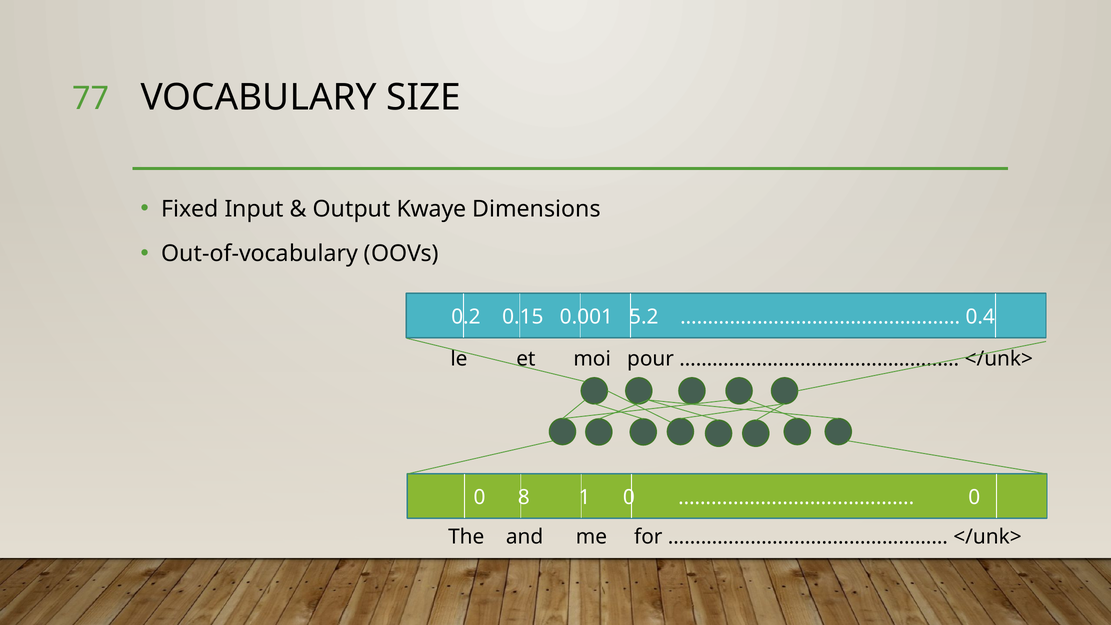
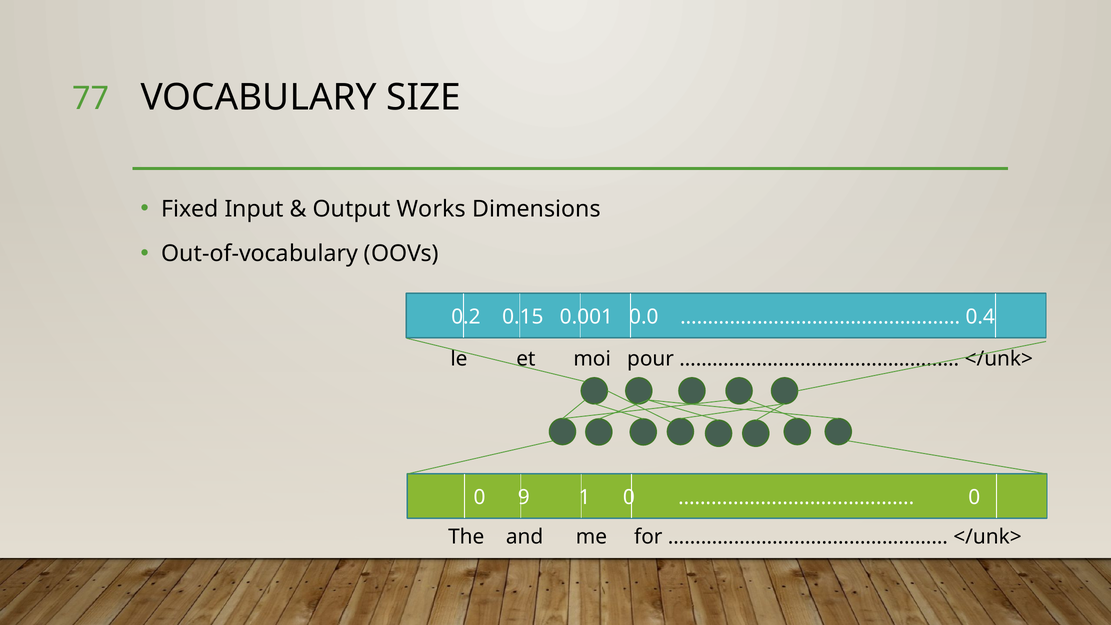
Kwaye: Kwaye -> Works (431, 209)
5.2: 5.2 -> 0.0 (644, 317)
8: 8 -> 9 (524, 497)
